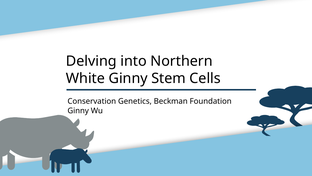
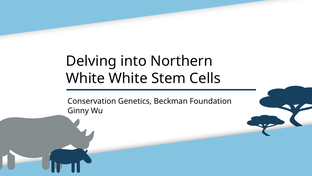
White Ginny: Ginny -> White (128, 78)
